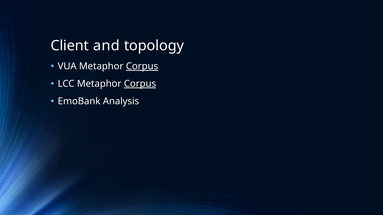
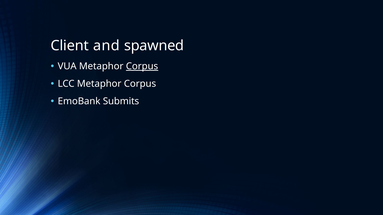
topology: topology -> spawned (154, 46)
Corpus underline: present -> none (140, 84)
Analysis: Analysis -> Submits (121, 101)
